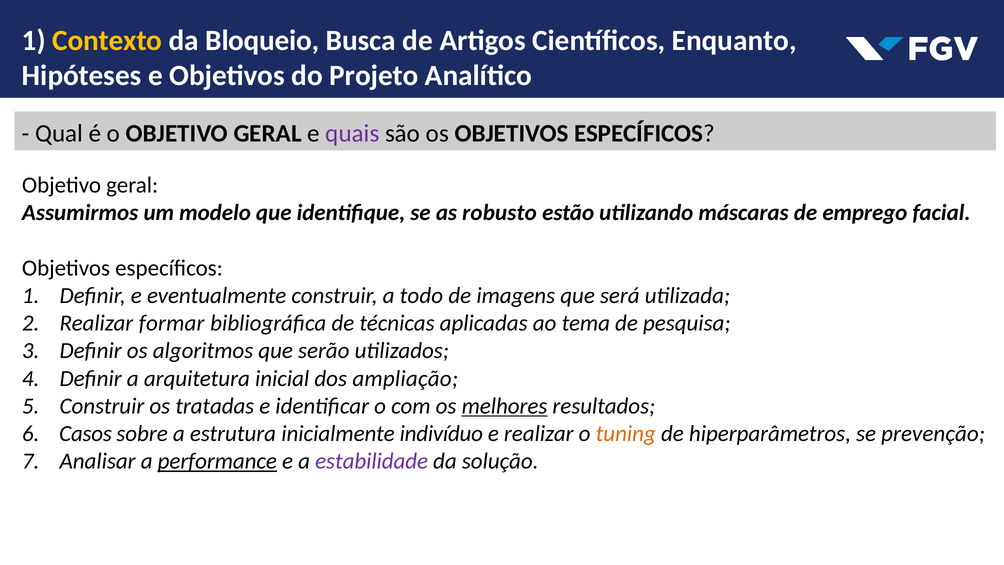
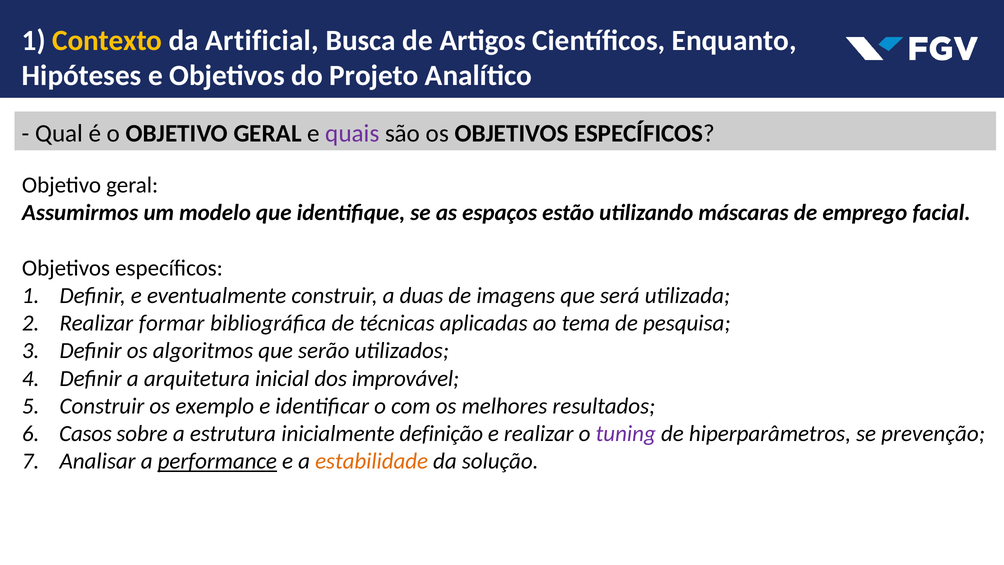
Bloqueio: Bloqueio -> Artificial (262, 40)
robusto: robusto -> espaços (500, 213)
todo: todo -> duas (422, 296)
ampliação: ampliação -> improvável (405, 378)
tratadas: tratadas -> exemplo (215, 406)
melhores underline: present -> none (505, 406)
indivíduo: indivíduo -> definição (441, 434)
tuning colour: orange -> purple (626, 434)
estabilidade colour: purple -> orange (372, 461)
